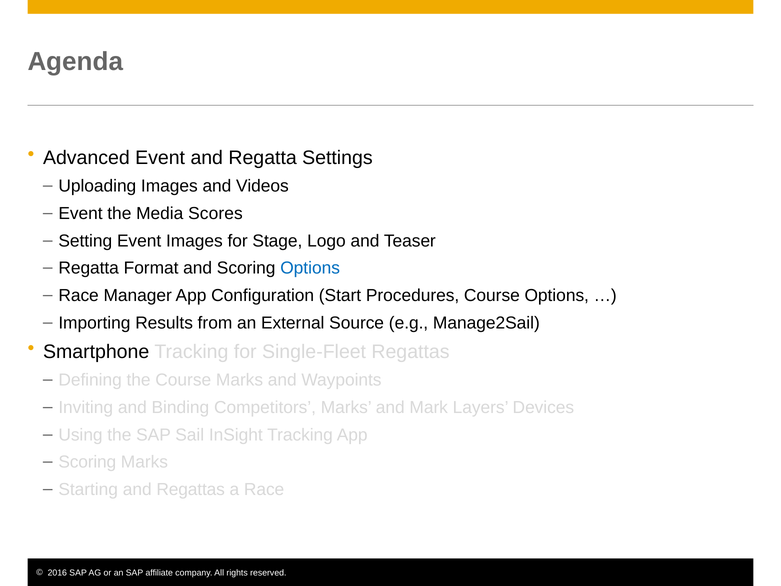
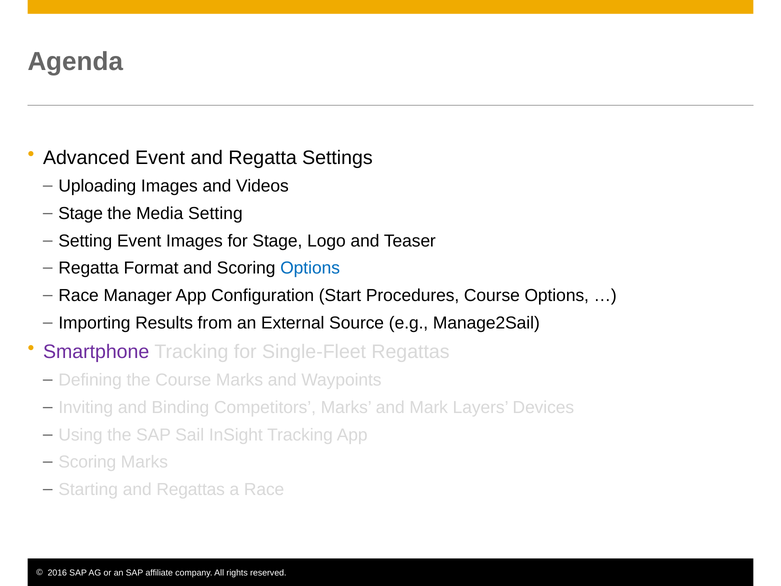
Event: Event -> Stage (81, 213)
Media Scores: Scores -> Setting (215, 213)
Smartphone colour: black -> purple (96, 352)
